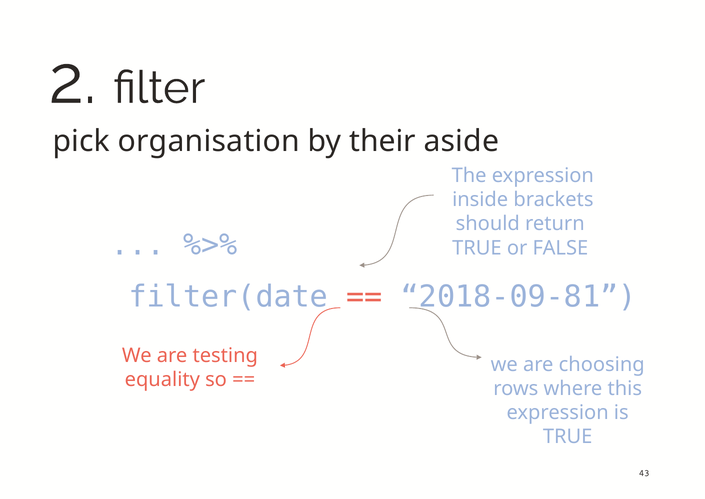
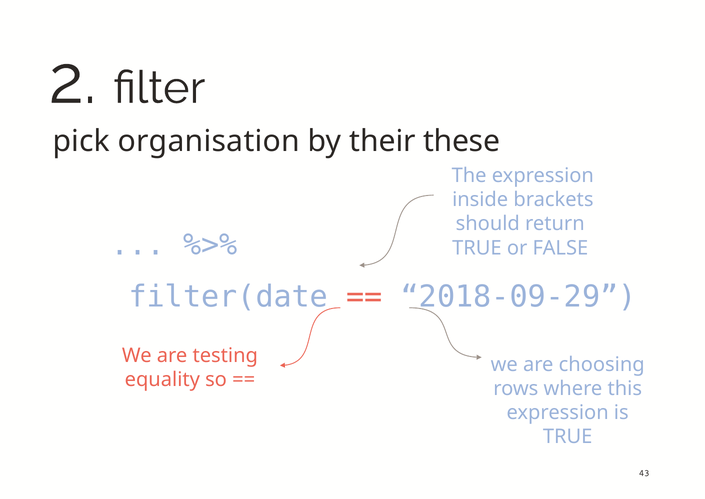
aside: aside -> these (462, 141)
2018-09-81: 2018-09-81 -> 2018-09-29 (519, 297)
